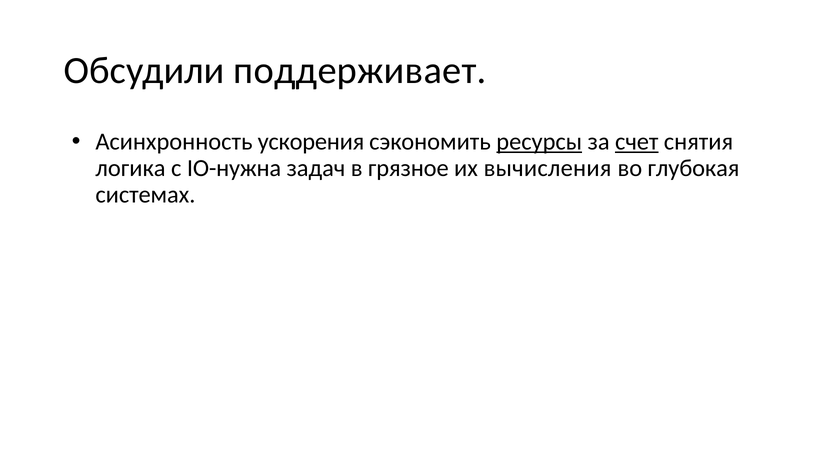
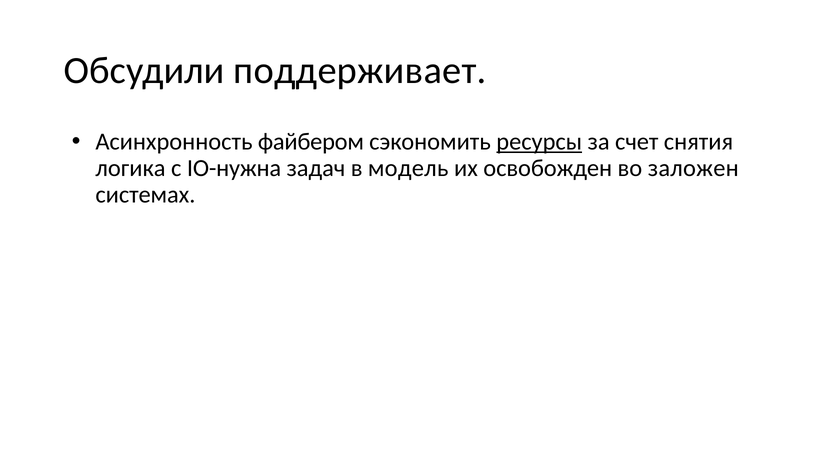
ускорения: ускорения -> файбером (311, 142)
счет underline: present -> none (637, 142)
грязное: грязное -> модель (408, 168)
вычисления: вычисления -> освобожден (548, 168)
глубокая: глубокая -> заложен (693, 168)
